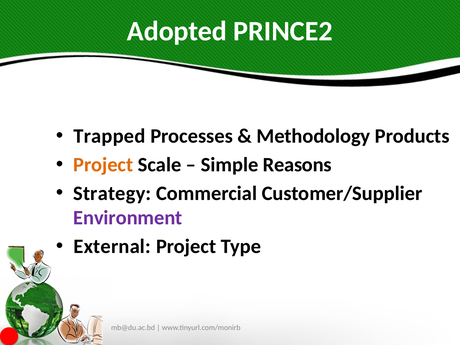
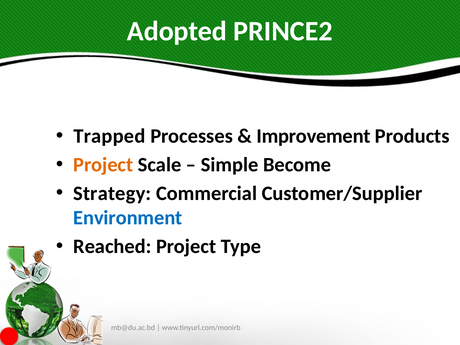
Methodology: Methodology -> Improvement (314, 136)
Reasons: Reasons -> Become (297, 165)
Environment colour: purple -> blue (128, 218)
External: External -> Reached (112, 247)
